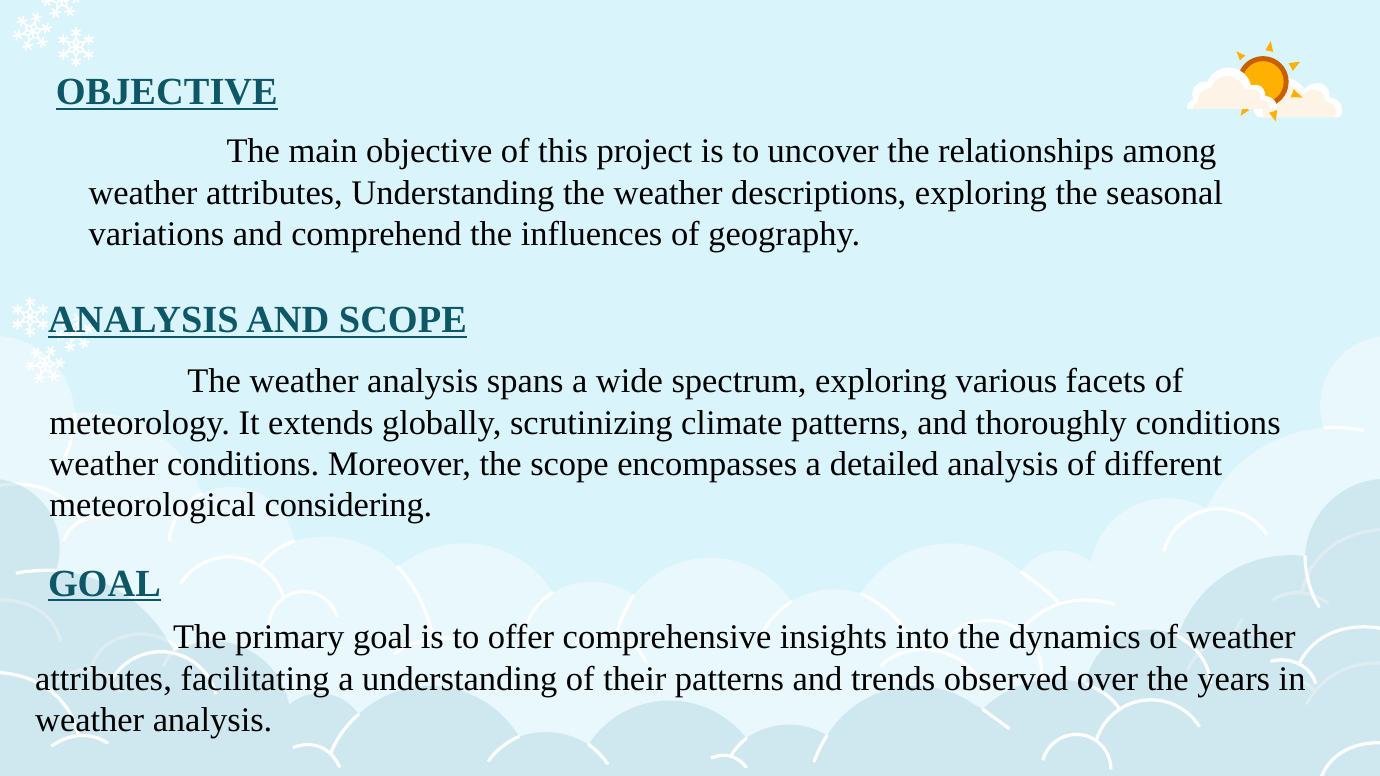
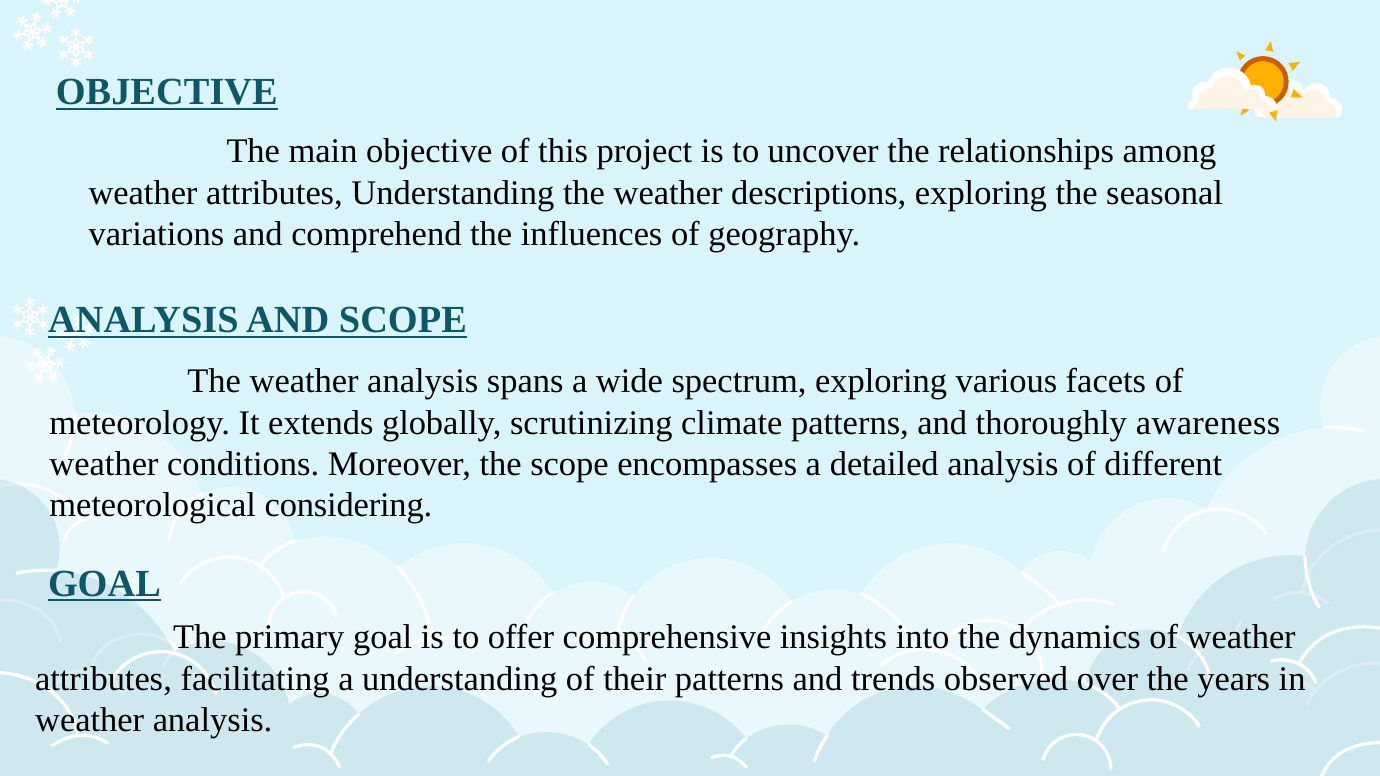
thoroughly conditions: conditions -> awareness (1208, 423)
